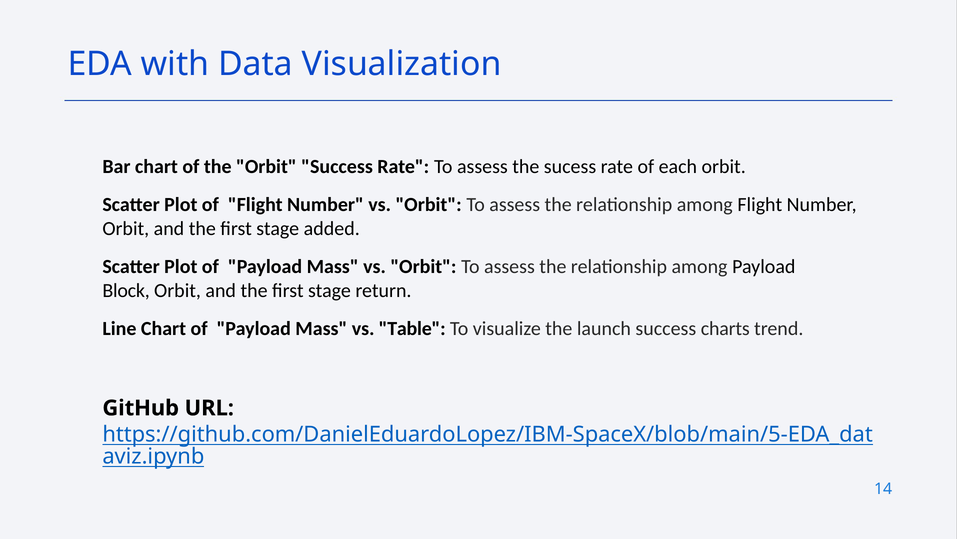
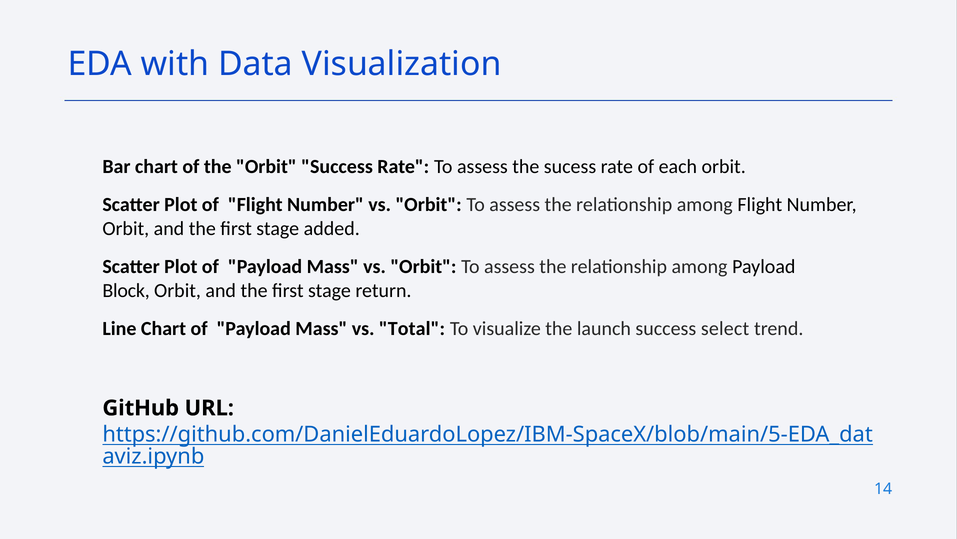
Table: Table -> Total (412, 328)
charts: charts -> select (725, 328)
